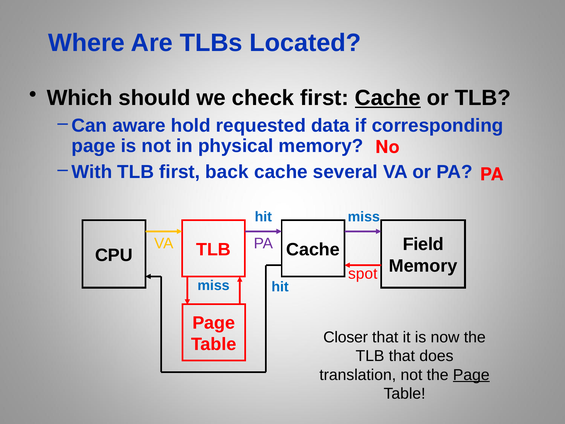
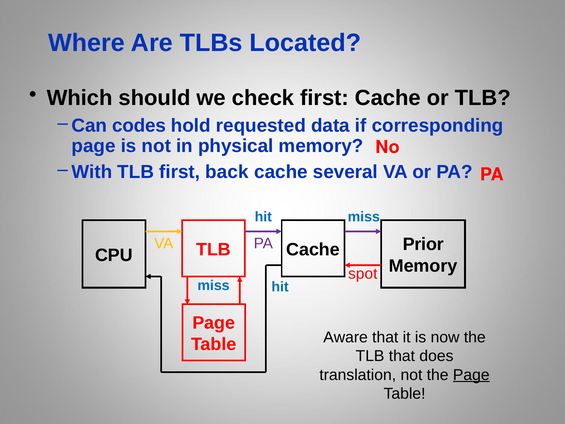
Cache underline: present -> none (388, 98)
aware: aware -> codes (139, 126)
Field: Field -> Prior (423, 244)
Closer: Closer -> Aware (346, 337)
